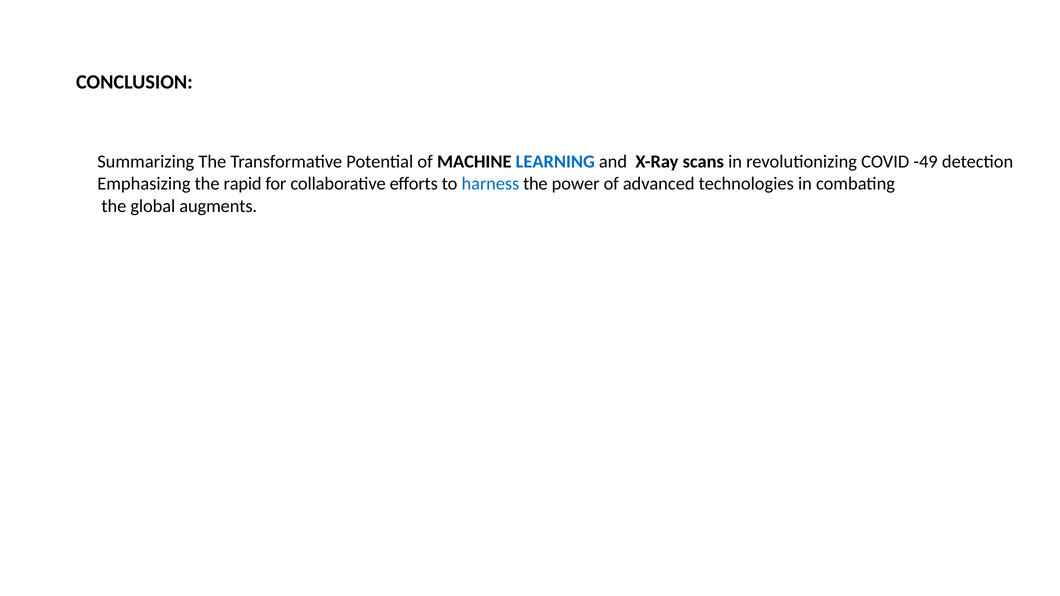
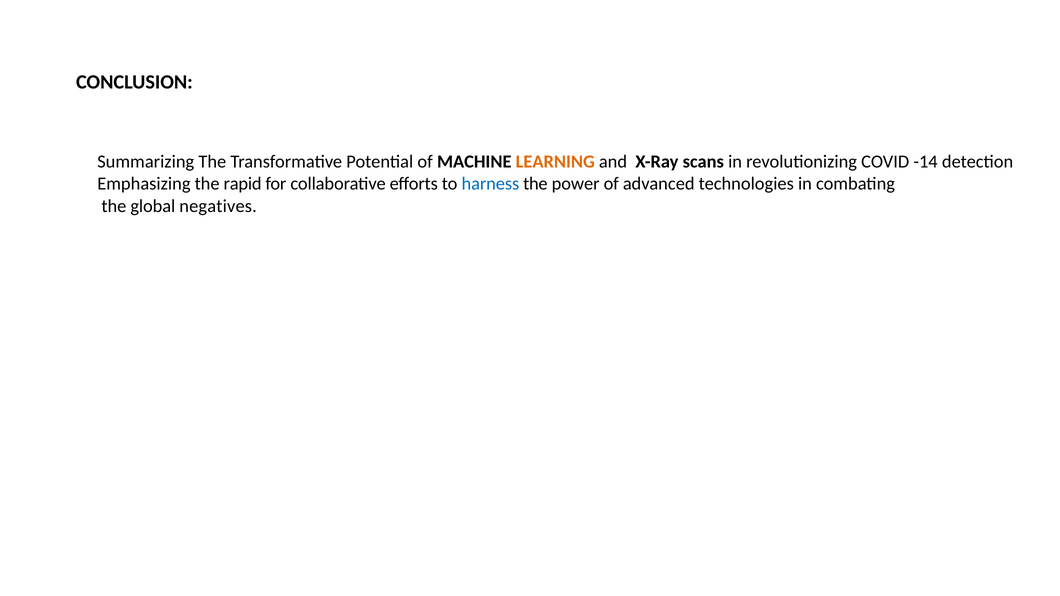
LEARNING colour: blue -> orange (555, 162)
-49: -49 -> -14 (926, 162)
augments: augments -> negatives (218, 206)
